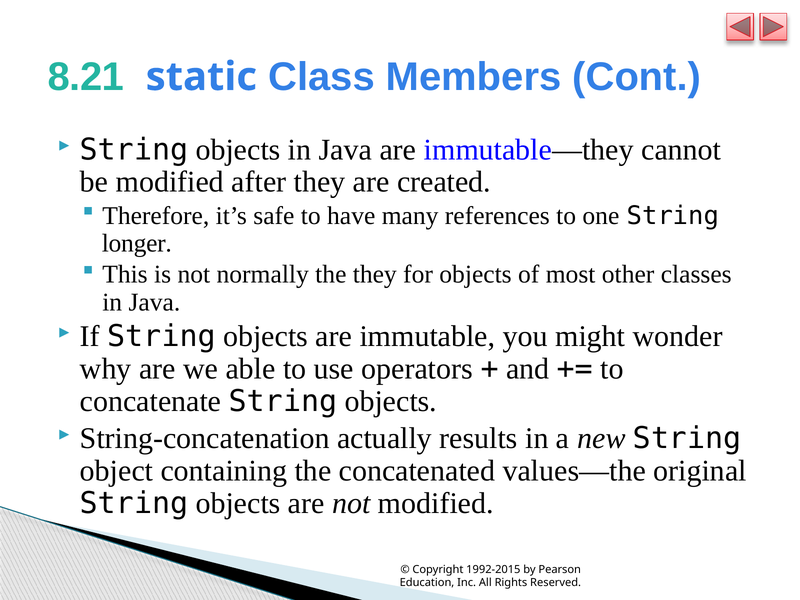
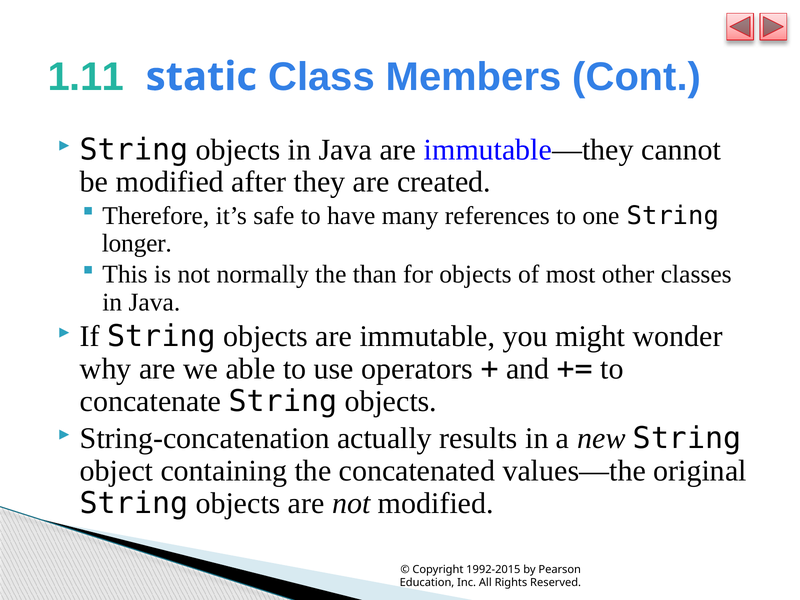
8.21: 8.21 -> 1.11 (86, 77)
the they: they -> than (375, 275)
